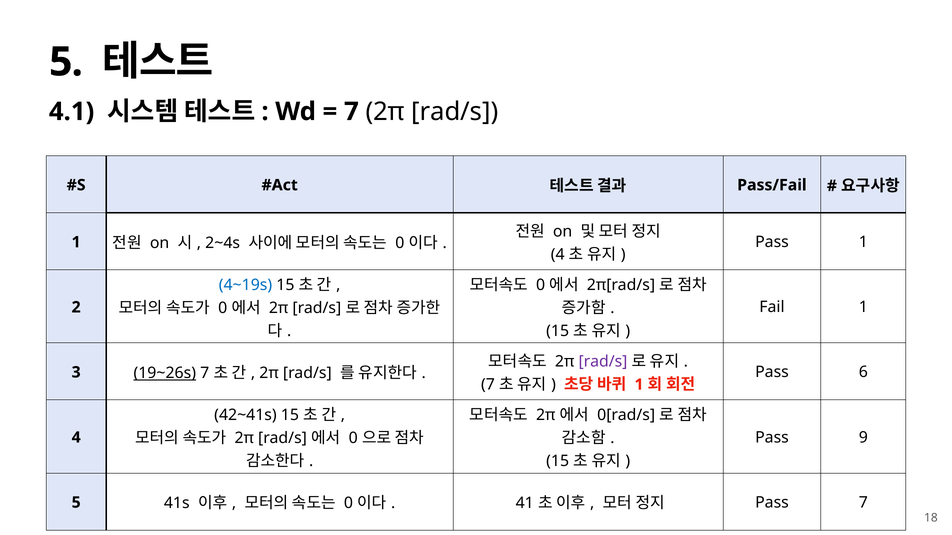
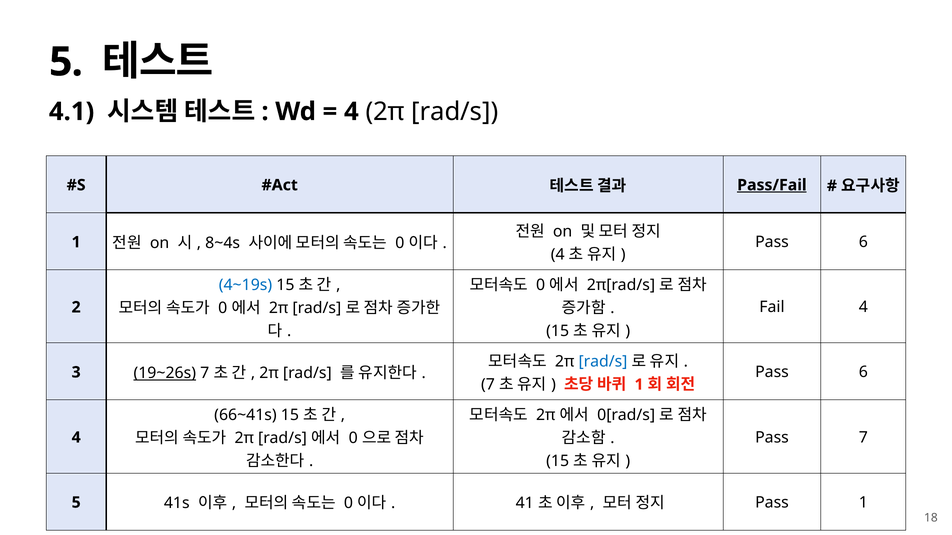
7: 7 -> 4 (351, 112)
Pass/Fail underline: none -> present (772, 185)
1: 1 -> 6 (863, 242)
2~4s: 2~4s -> 8~4s (223, 243)
Fail 1: 1 -> 4 (863, 307)
rad/s colour: purple -> blue (603, 362)
42~41s: 42~41s -> 66~41s (245, 415)
Pass 9: 9 -> 7 (863, 438)
Pass 7: 7 -> 1 (863, 503)
